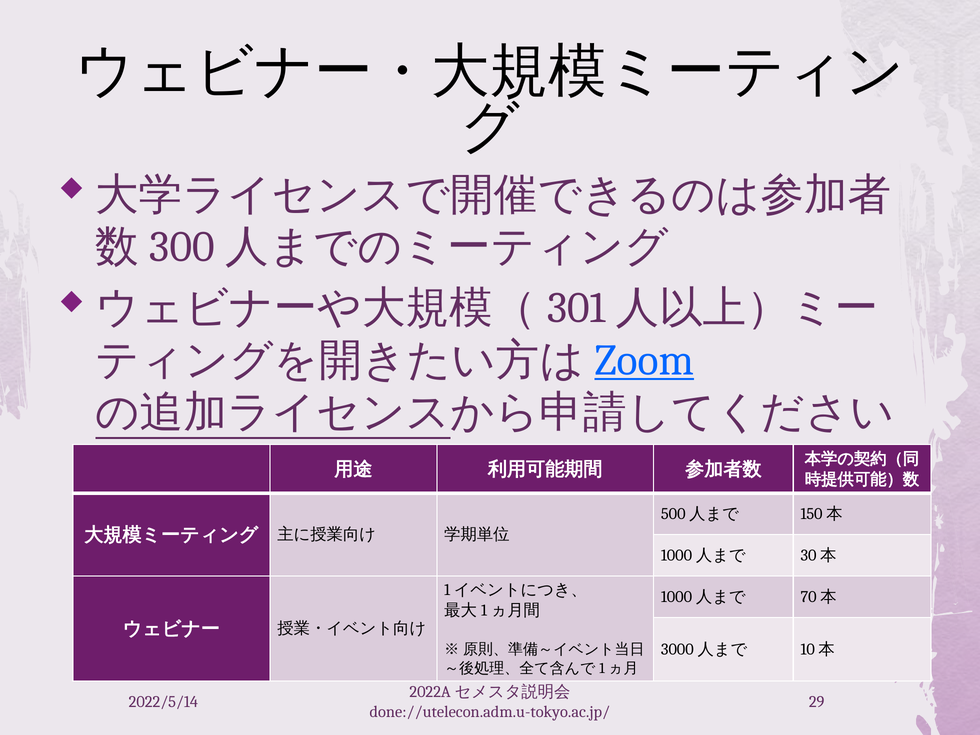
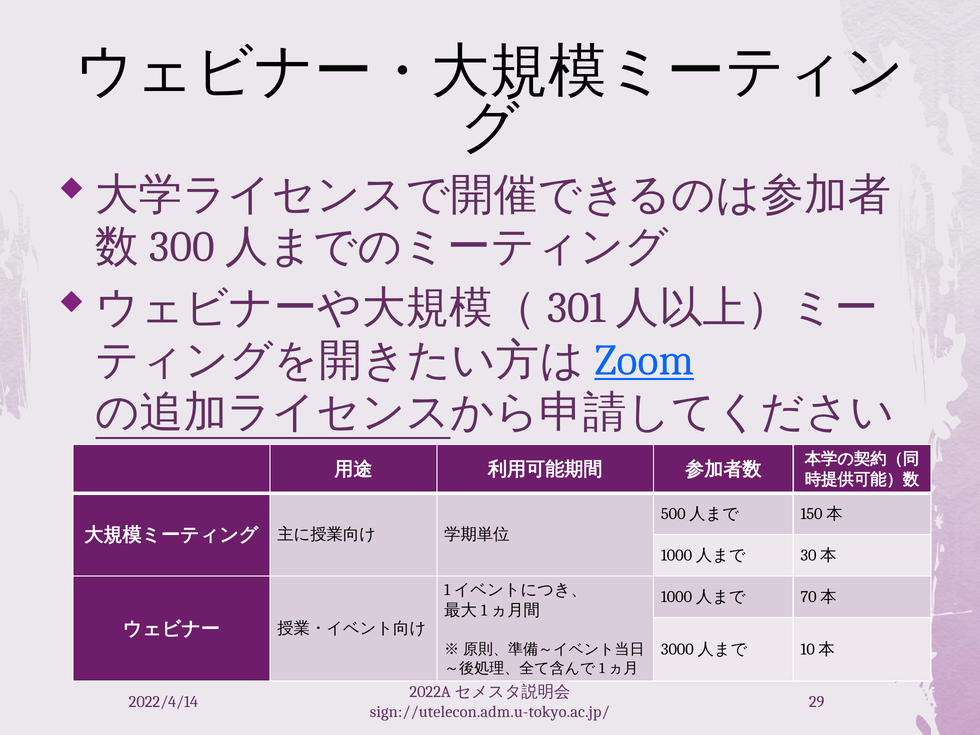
2022/5/14: 2022/5/14 -> 2022/4/14 (163, 702)
done://utelecon.adm.u-tokyo.ac.jp/: done://utelecon.adm.u-tokyo.ac.jp/ -> sign://utelecon.adm.u-tokyo.ac.jp/ (490, 712)
